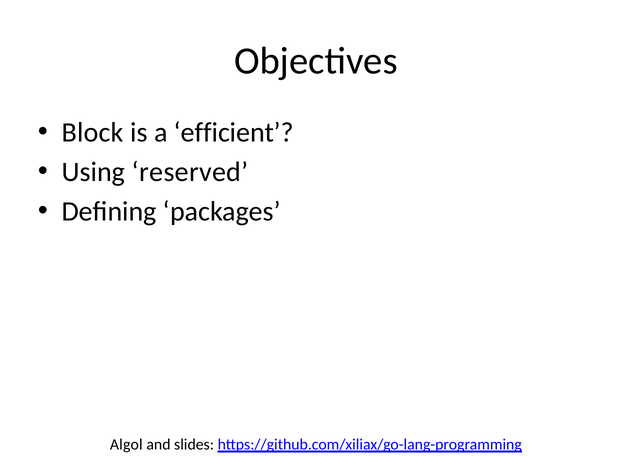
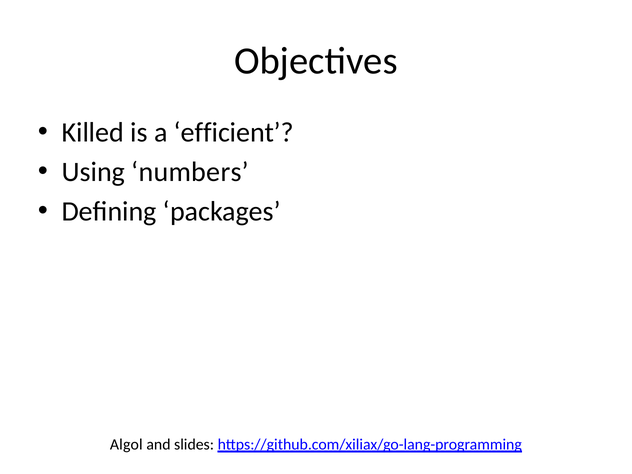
Block: Block -> Killed (93, 133)
reserved: reserved -> numbers (190, 172)
